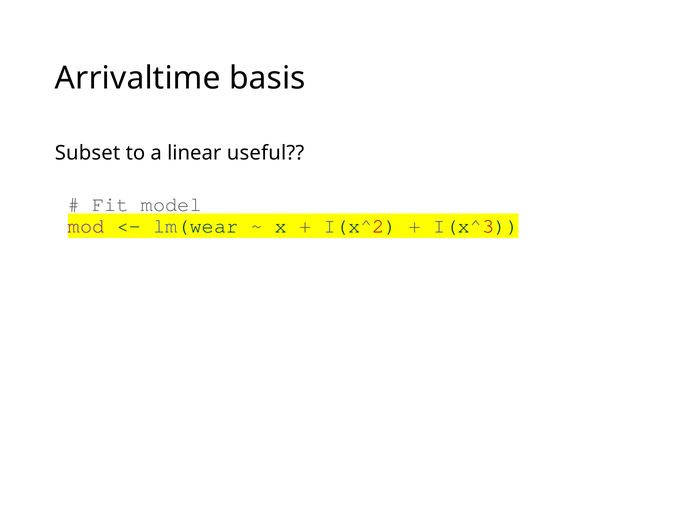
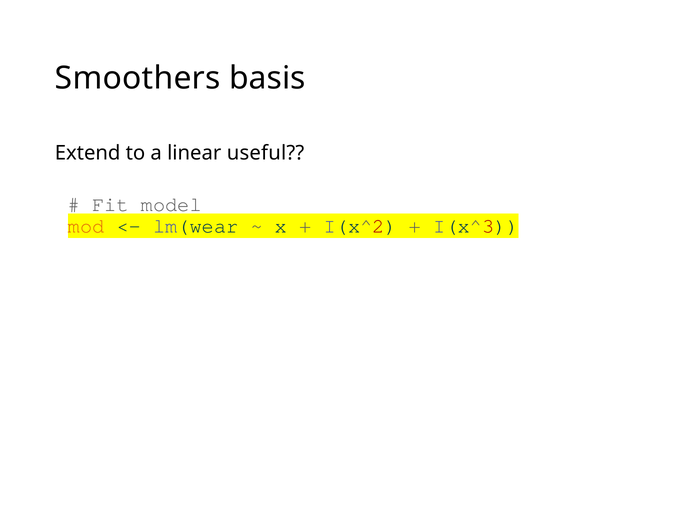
Arrivaltime: Arrivaltime -> Smoothers (138, 78)
Subset: Subset -> Extend (88, 153)
mod colour: purple -> orange (86, 226)
